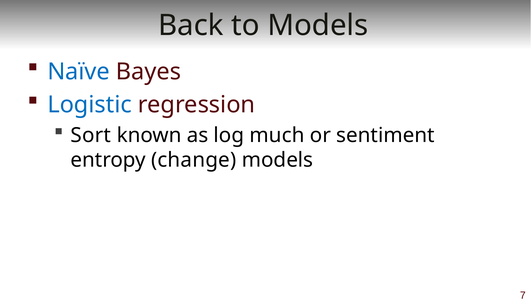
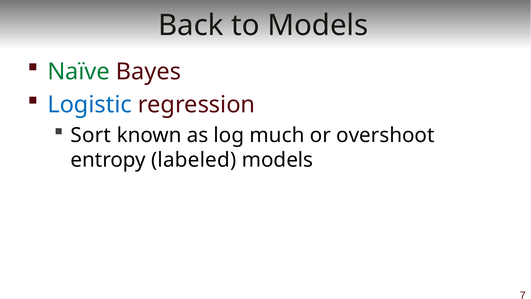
Naïve colour: blue -> green (79, 72)
sentiment: sentiment -> overshoot (385, 135)
change: change -> labeled (194, 160)
